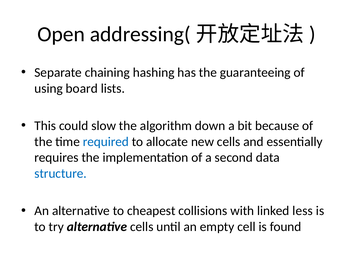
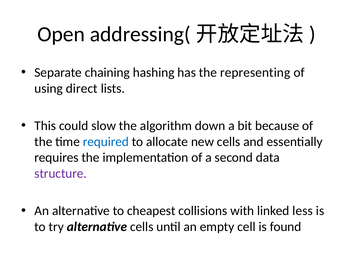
guaranteeing: guaranteeing -> representing (255, 72)
board: board -> direct (82, 88)
structure colour: blue -> purple (61, 173)
